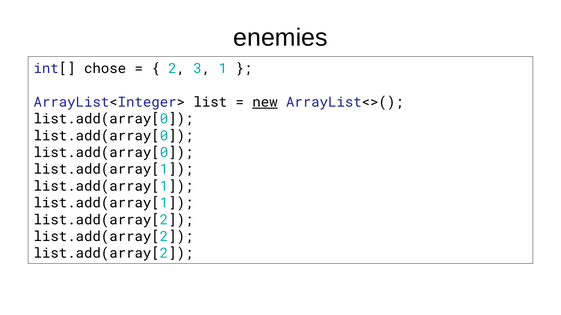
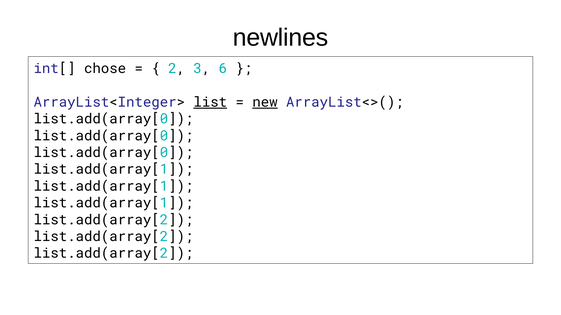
enemies: enemies -> newlines (281, 38)
1: 1 -> 6 (223, 69)
list underline: none -> present (210, 102)
